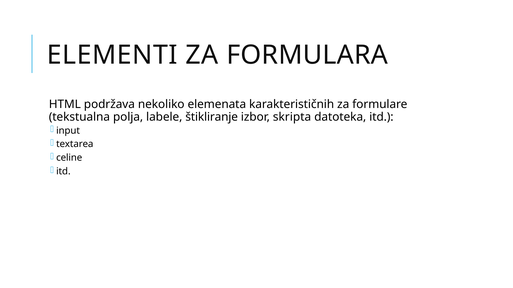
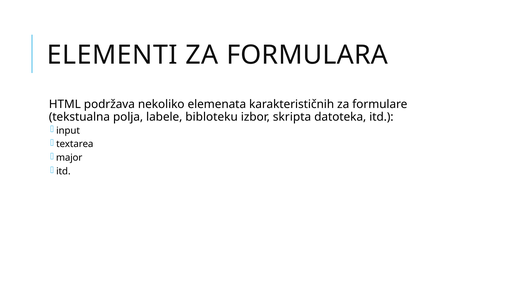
štikliranje: štikliranje -> bibloteku (212, 117)
celine: celine -> major (69, 158)
